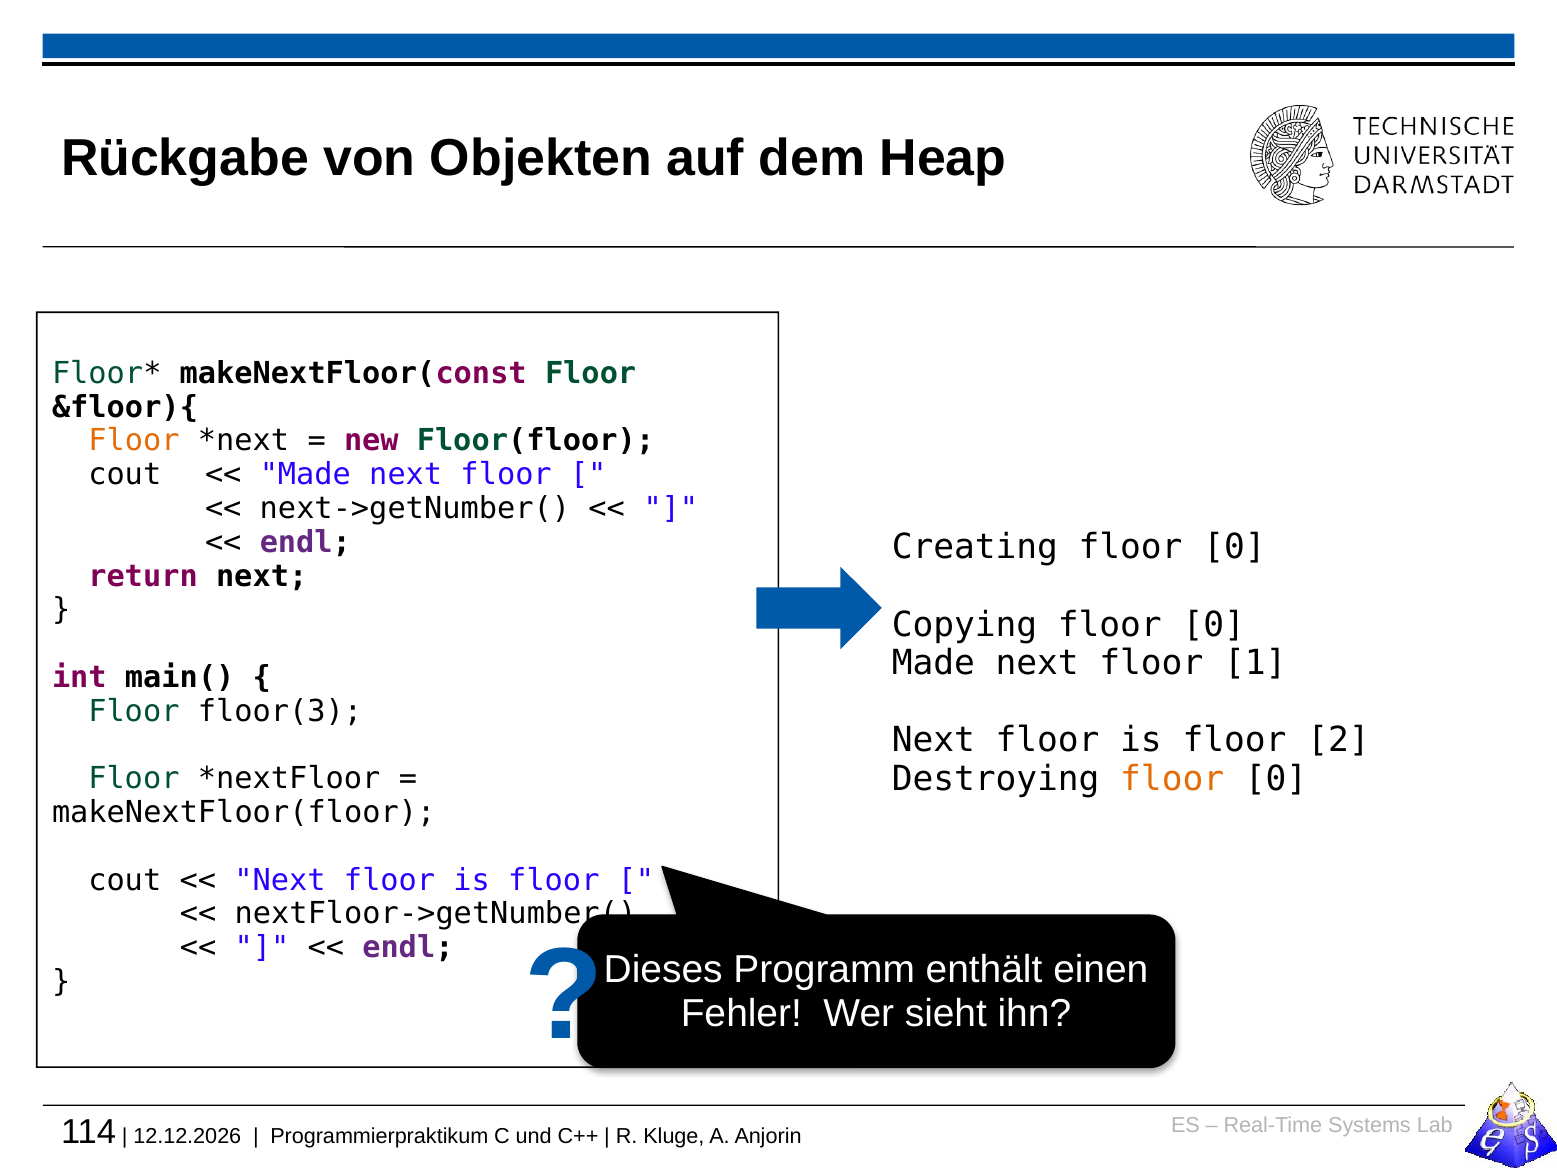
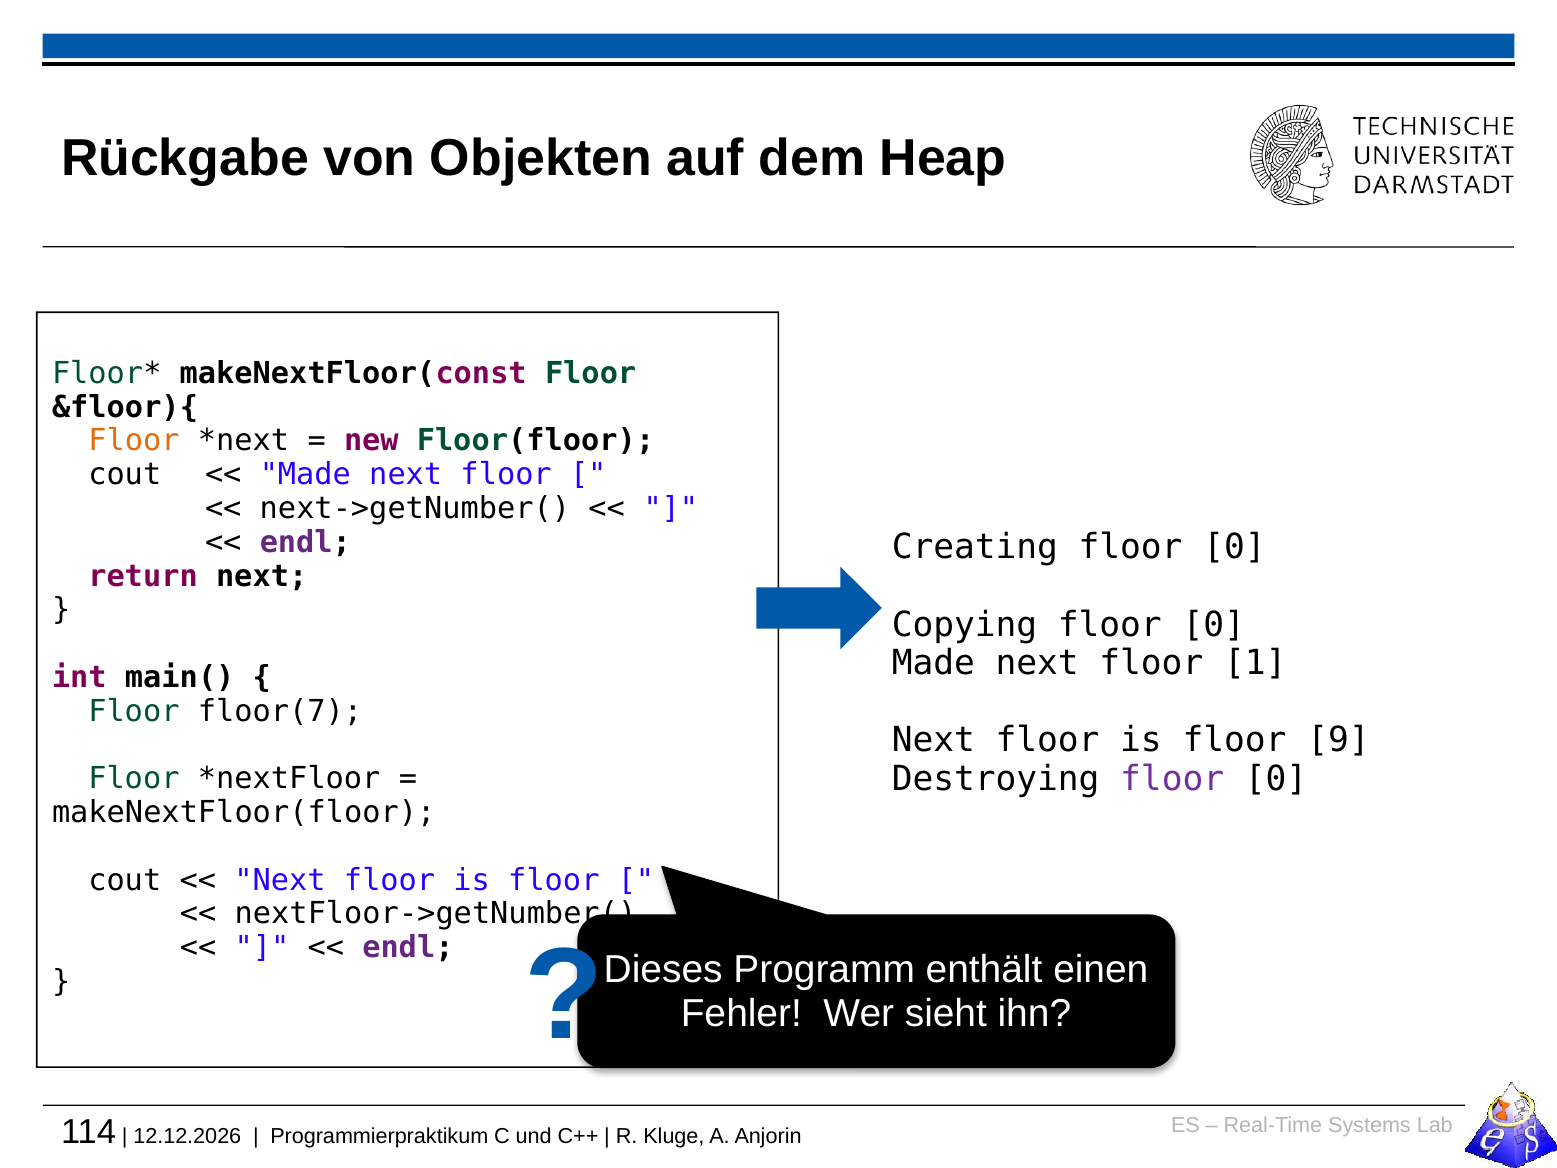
floor(3: floor(3 -> floor(7 (280, 711)
2: 2 -> 9 (1338, 740)
floor colour: orange -> purple (1172, 779)
